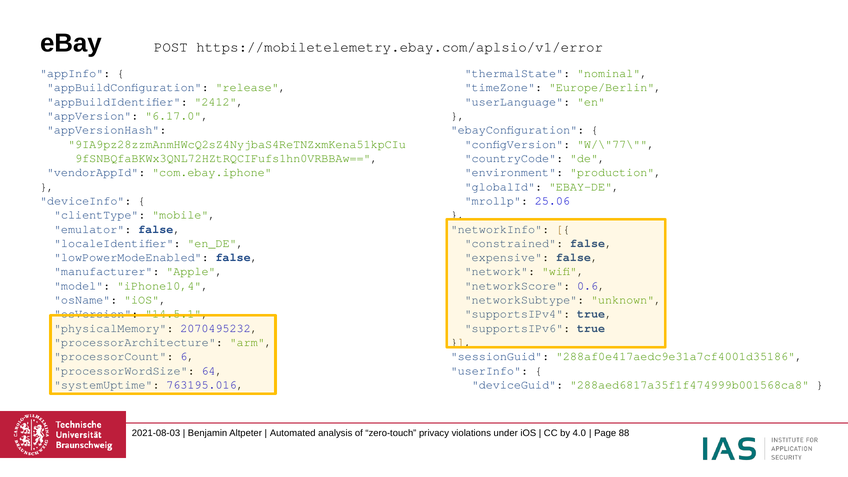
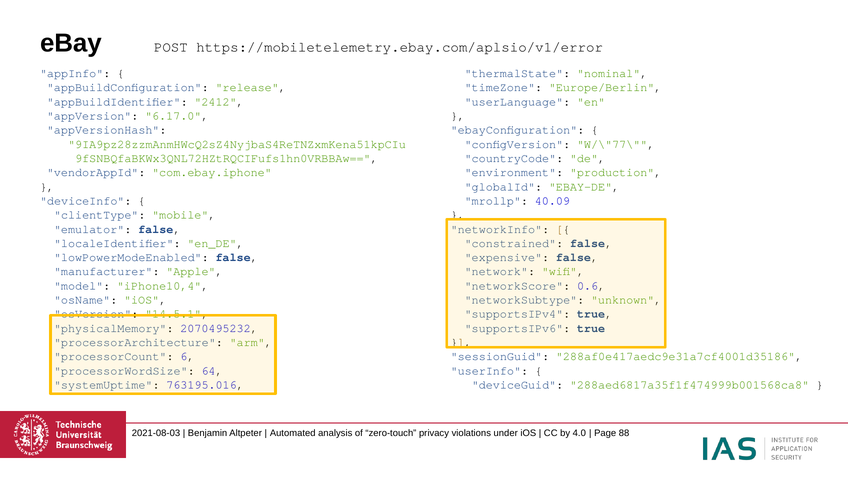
25.06: 25.06 -> 40.09 (552, 201)
